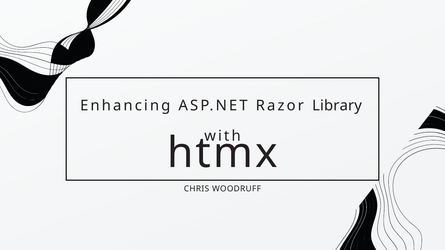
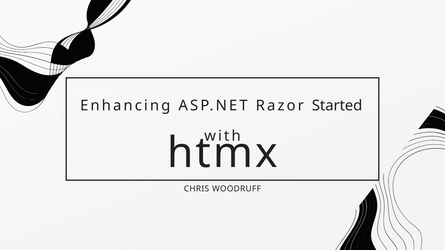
Library: Library -> Started (337, 106)
